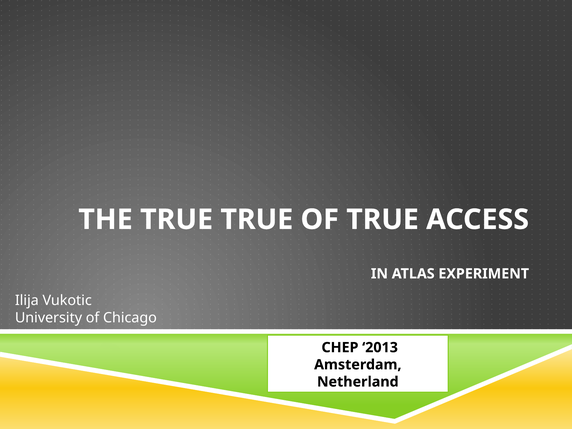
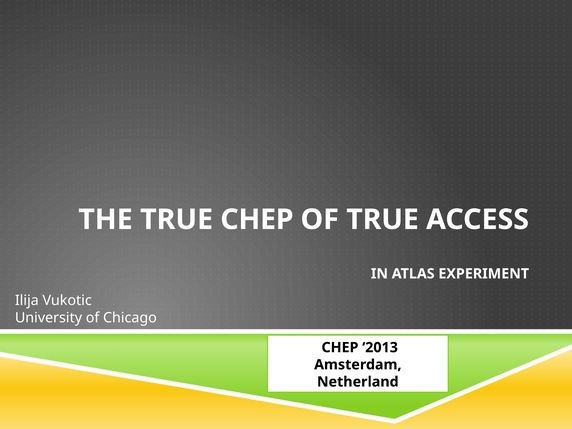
TRUE TRUE: TRUE -> CHEP (257, 220)
